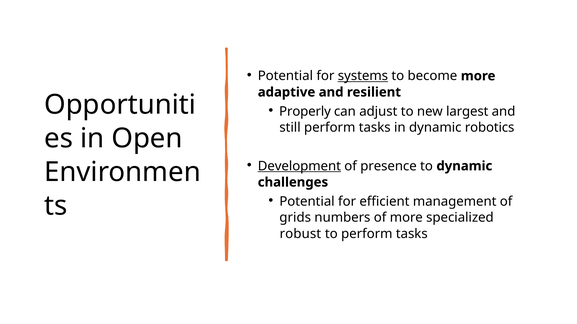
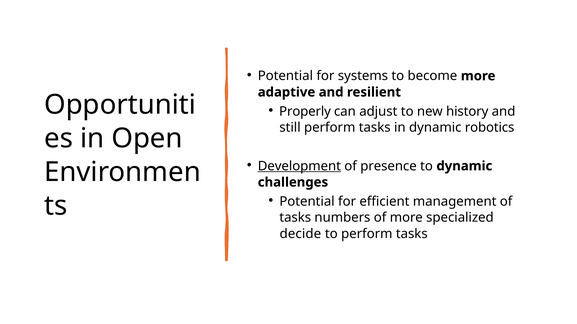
systems underline: present -> none (363, 76)
largest: largest -> history (467, 112)
grids: grids -> tasks (295, 218)
robust: robust -> decide (300, 234)
